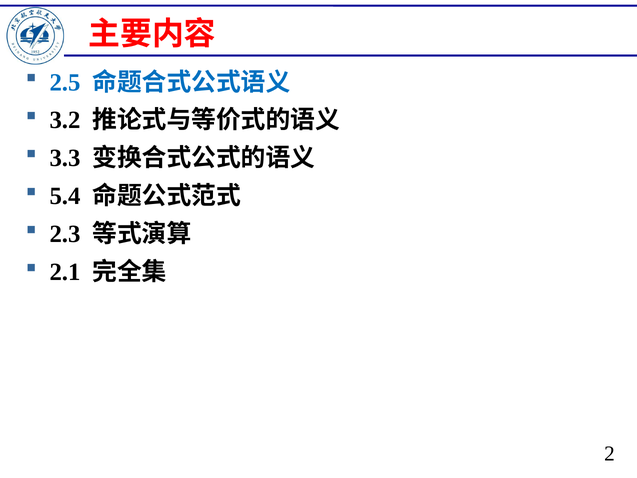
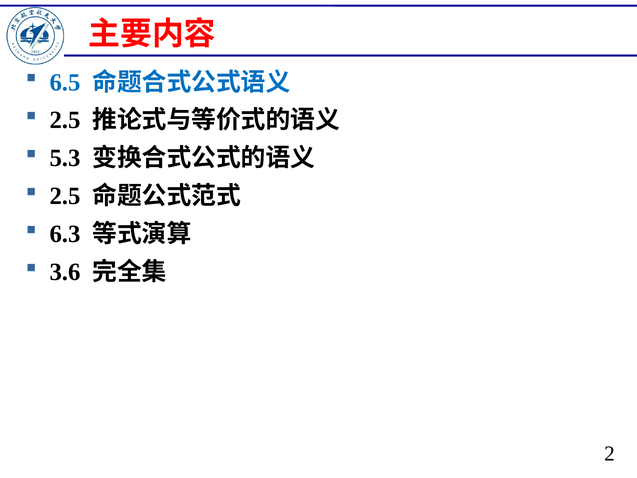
2.5: 2.5 -> 6.5 (65, 82)
3.2: 3.2 -> 2.5 (65, 120)
3.3: 3.3 -> 5.3 (65, 158)
5.4: 5.4 -> 2.5 (65, 196)
2.3: 2.3 -> 6.3 (65, 234)
2.1: 2.1 -> 3.6 (65, 272)
